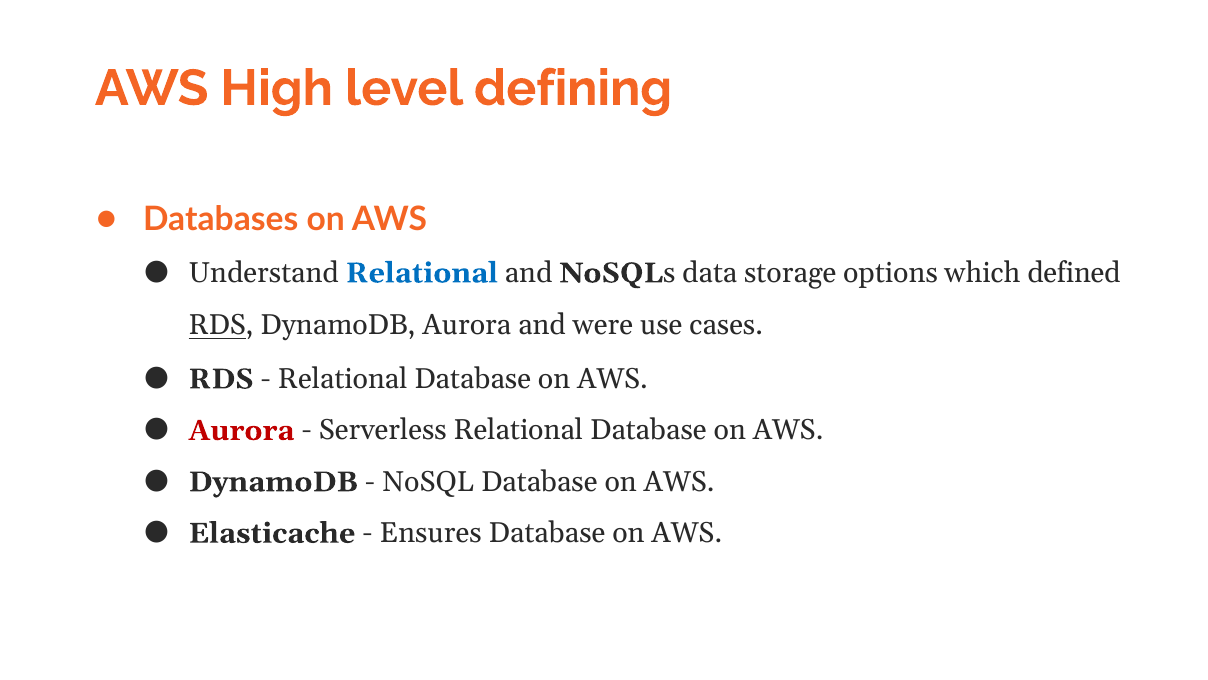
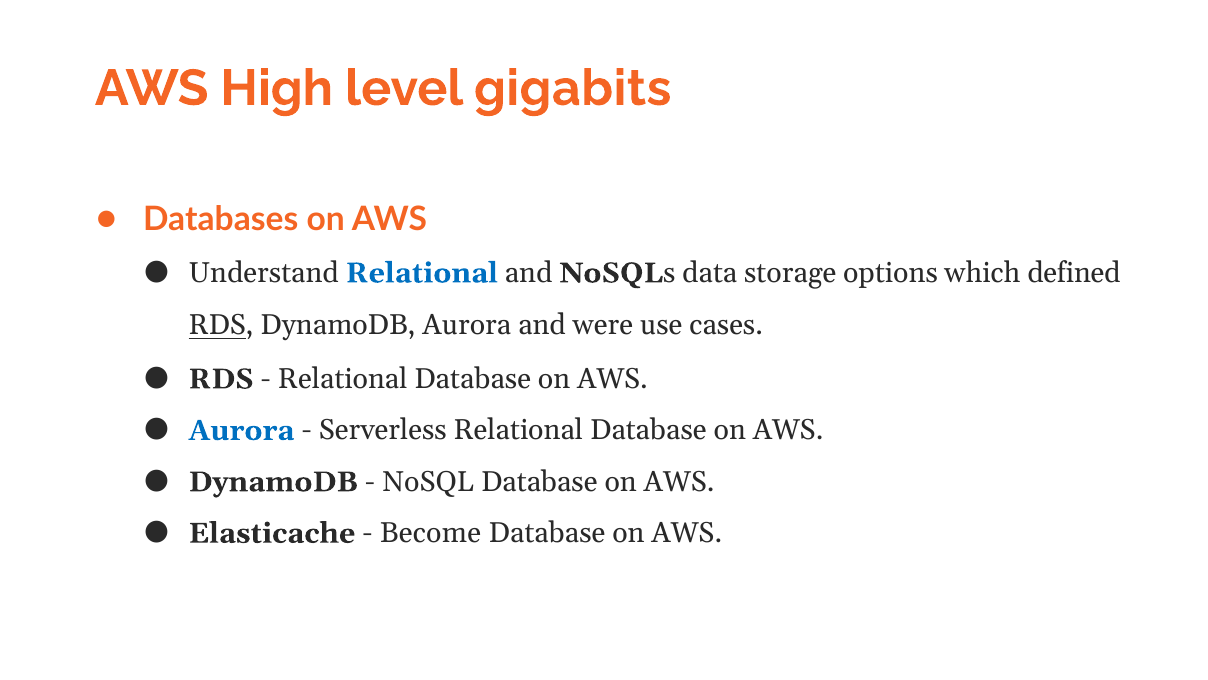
defining: defining -> gigabits (573, 88)
Aurora colour: red -> blue (241, 430)
Ensures: Ensures -> Become (431, 533)
